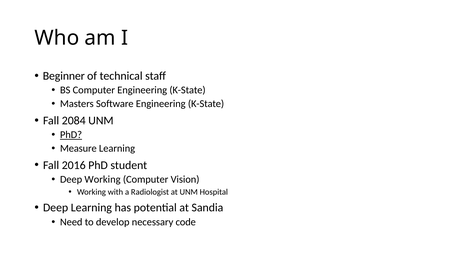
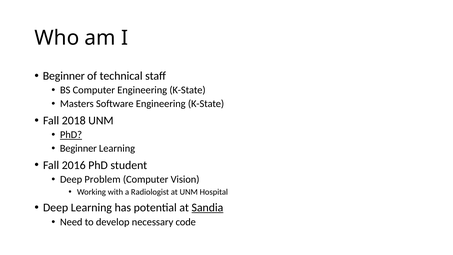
2084: 2084 -> 2018 (74, 120)
Measure: Measure -> Beginner (78, 148)
Deep Working: Working -> Problem (103, 179)
Sandia underline: none -> present (207, 208)
